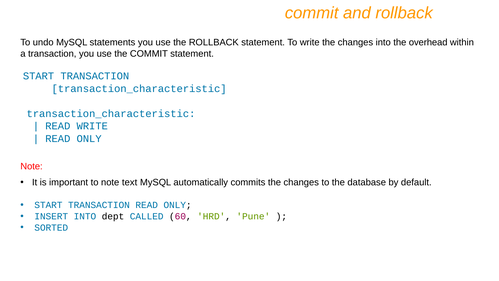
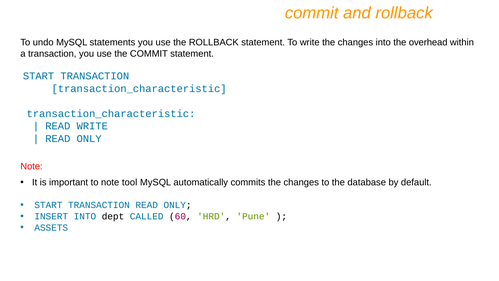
text: text -> tool (130, 182)
SORTED: SORTED -> ASSETS (51, 227)
